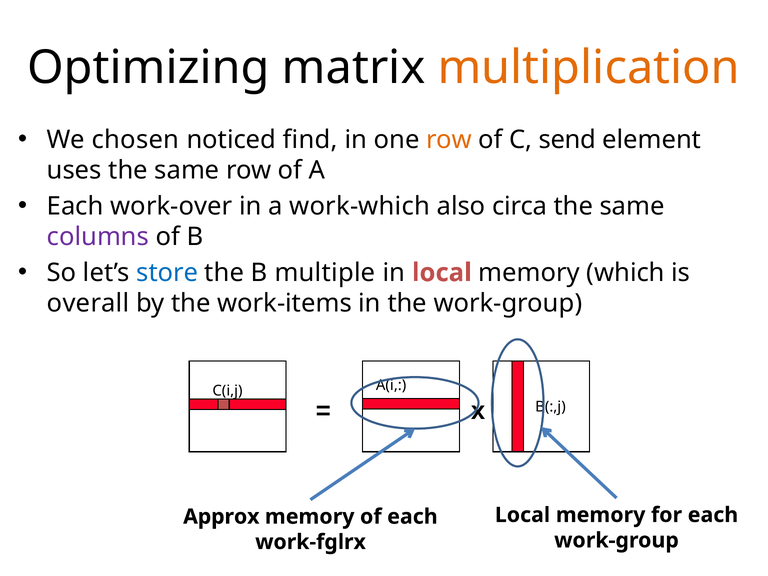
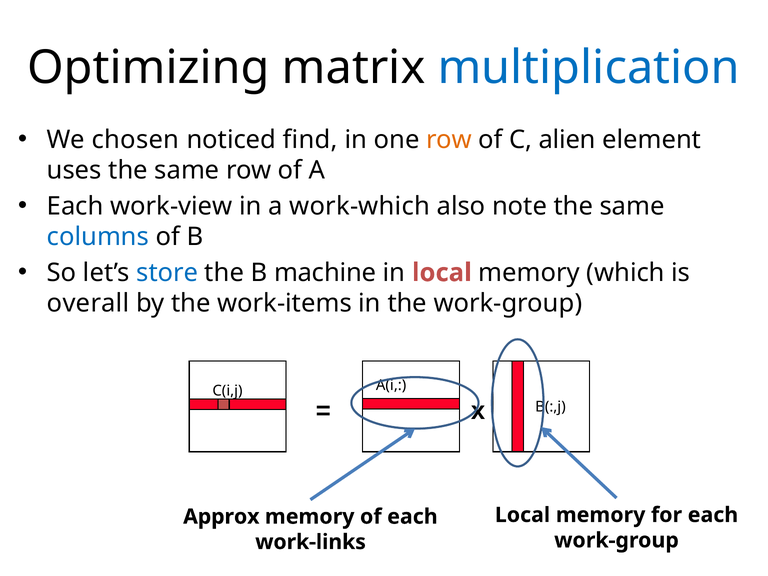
multiplication colour: orange -> blue (589, 68)
send: send -> alien (567, 140)
work-over: work-over -> work-view (171, 206)
circa: circa -> note (520, 206)
columns colour: purple -> blue (98, 237)
multiple: multiple -> machine (325, 273)
work-fglrx: work-fglrx -> work-links (311, 542)
